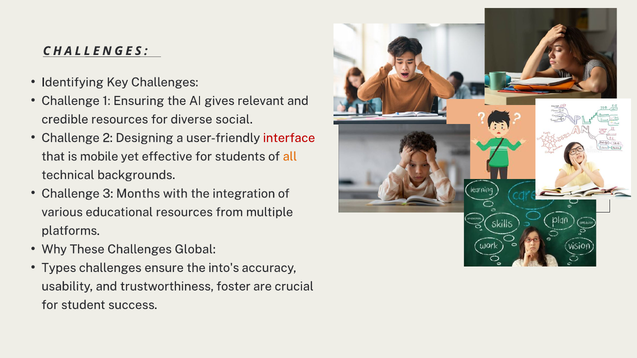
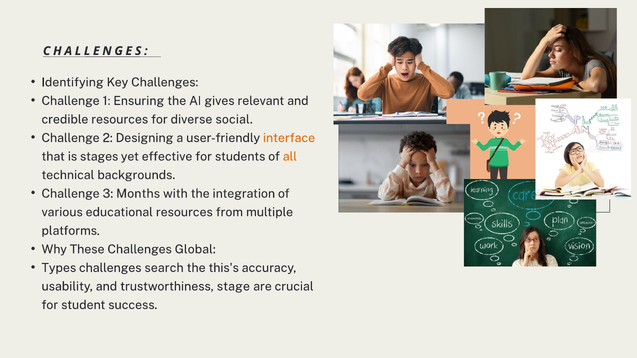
interface colour: red -> orange (289, 138)
mobile: mobile -> stages (99, 157)
ensure: ensure -> search (164, 268)
into's: into's -> this's (224, 268)
foster: foster -> stage (233, 287)
